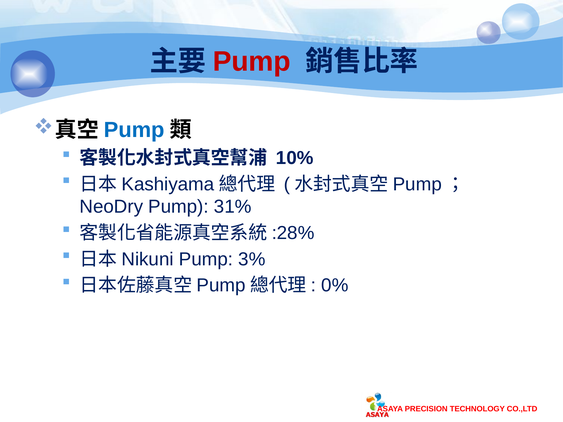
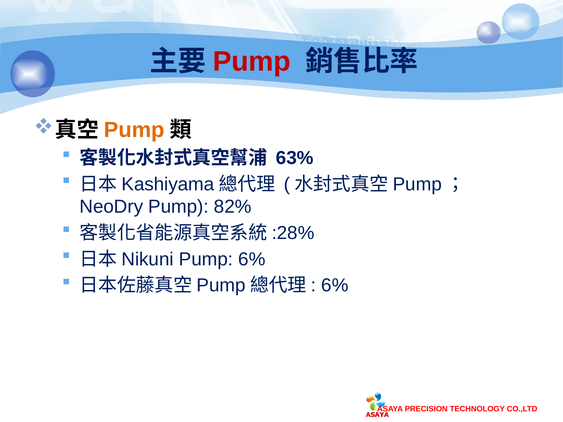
Pump colour: blue -> orange (134, 130)
10%: 10% -> 63% (295, 158)
31%: 31% -> 82% (233, 207)
Pump 3%: 3% -> 6% (252, 259)
0%: 0% -> 6% (335, 286)
